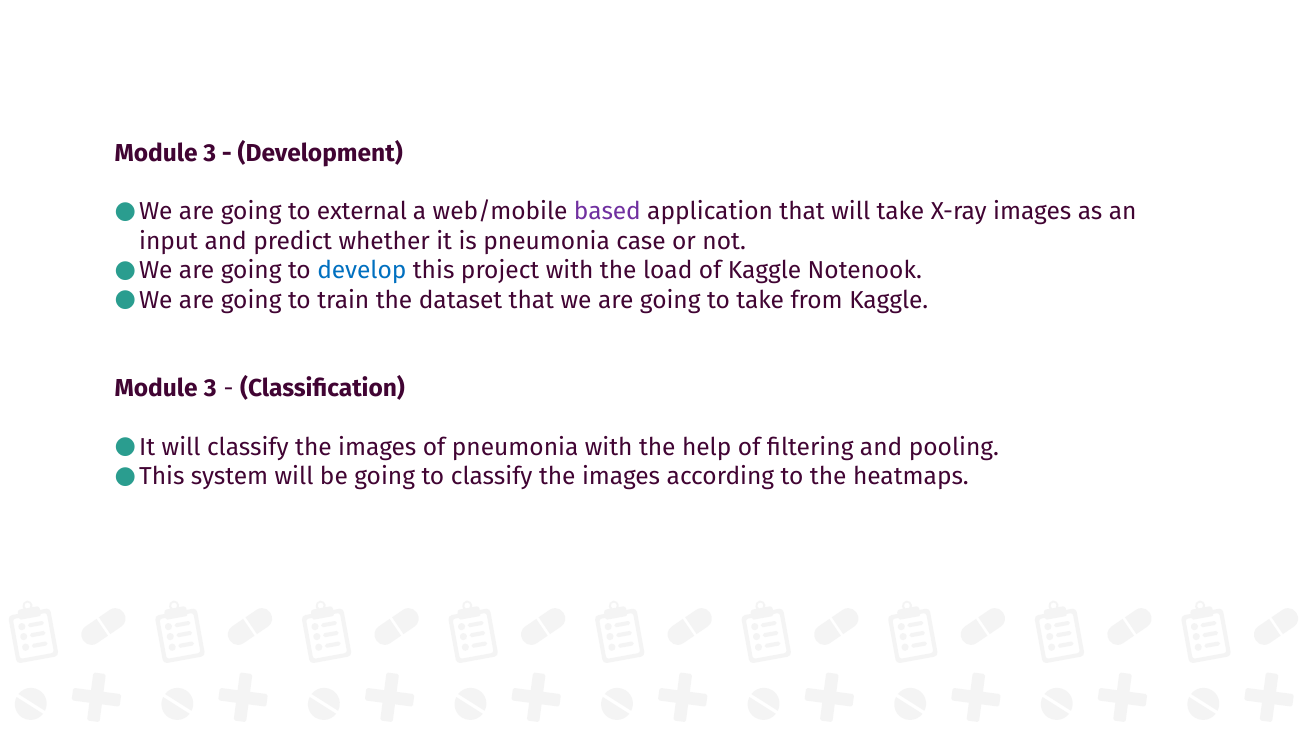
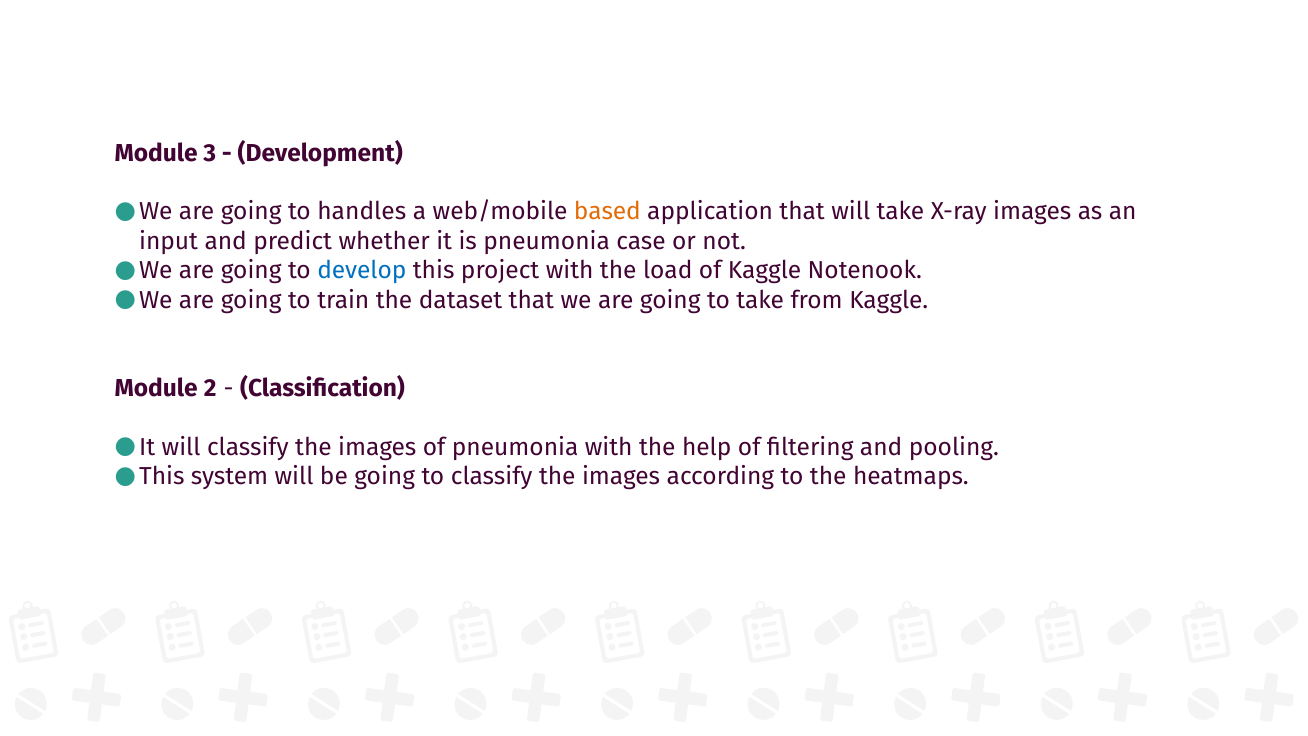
external: external -> handles (362, 212)
based colour: purple -> orange (607, 212)
3: 3 -> 2 (210, 388)
